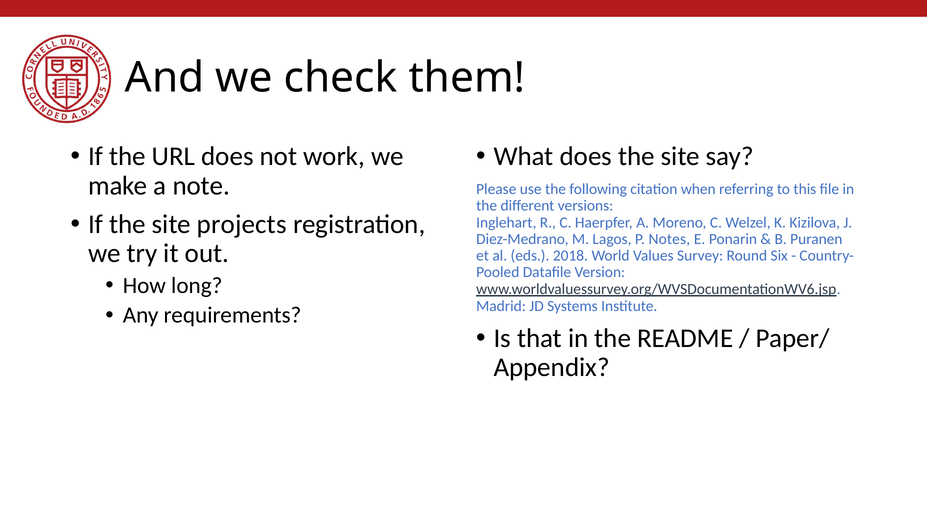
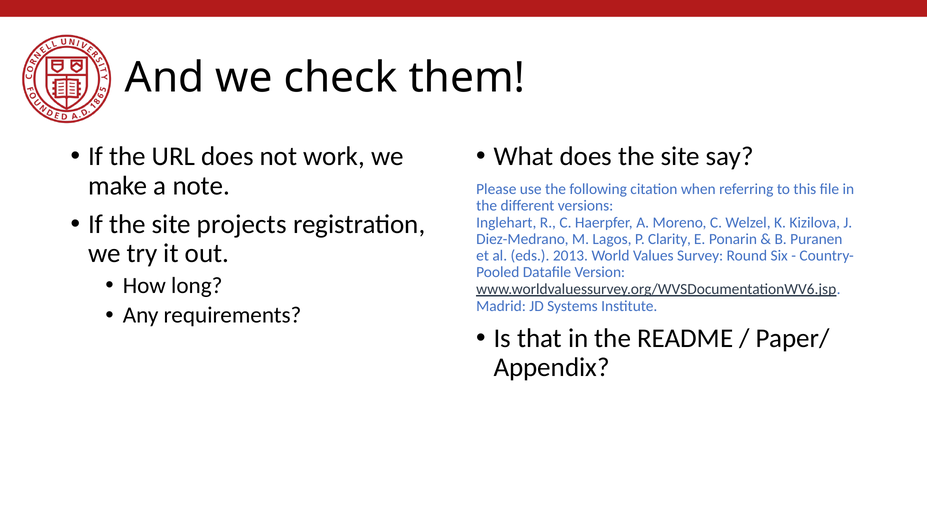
Notes: Notes -> Clarity (669, 239)
2018: 2018 -> 2013 (570, 256)
